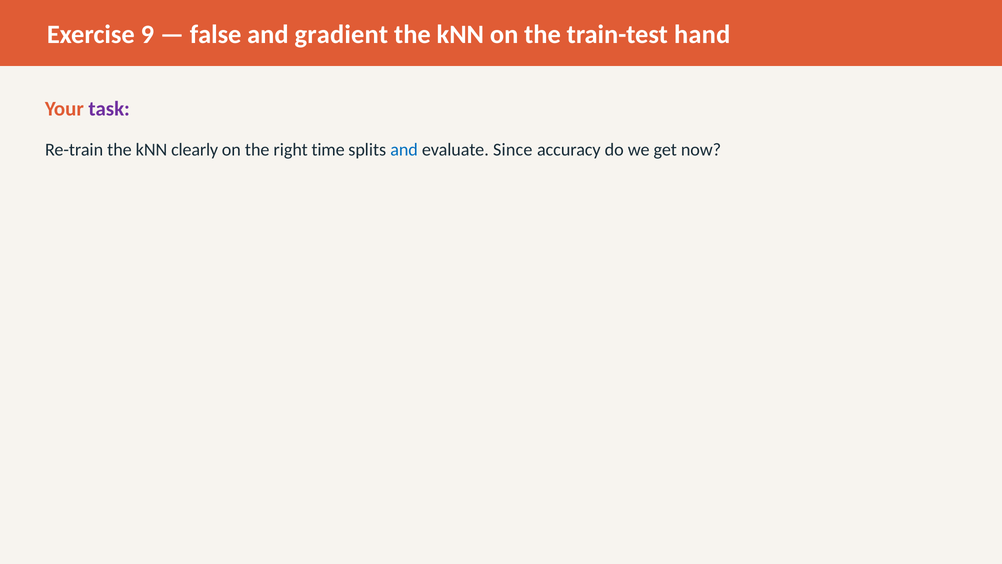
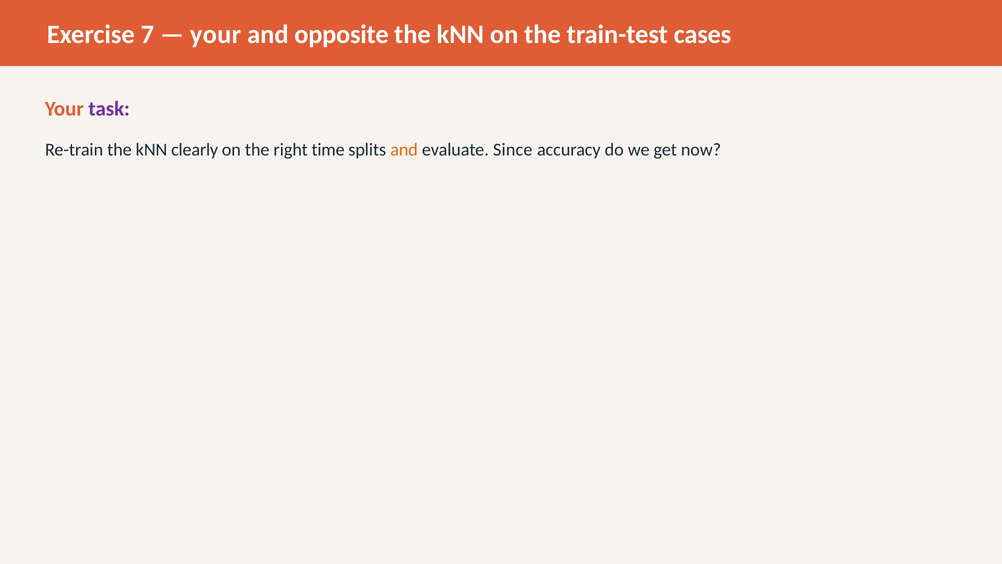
9: 9 -> 7 (147, 34)
false: false -> your (215, 34)
gradient: gradient -> opposite (342, 34)
hand: hand -> cases (702, 34)
and colour: blue -> orange (404, 150)
